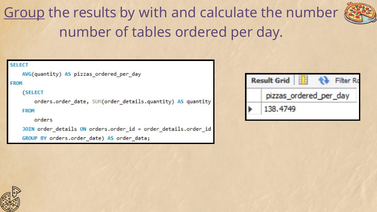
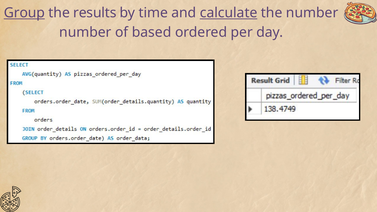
with: with -> time (153, 13)
calculate underline: none -> present (229, 13)
tables: tables -> based (152, 32)
